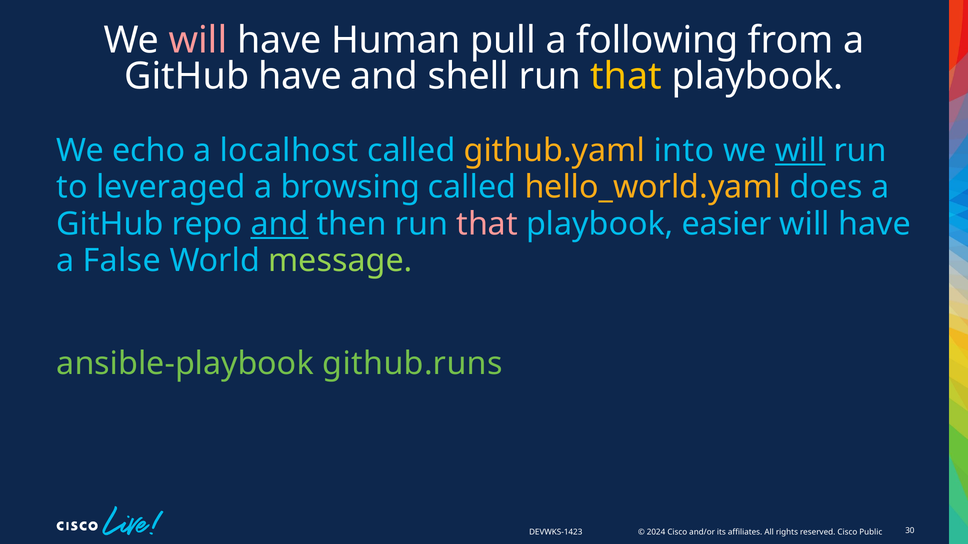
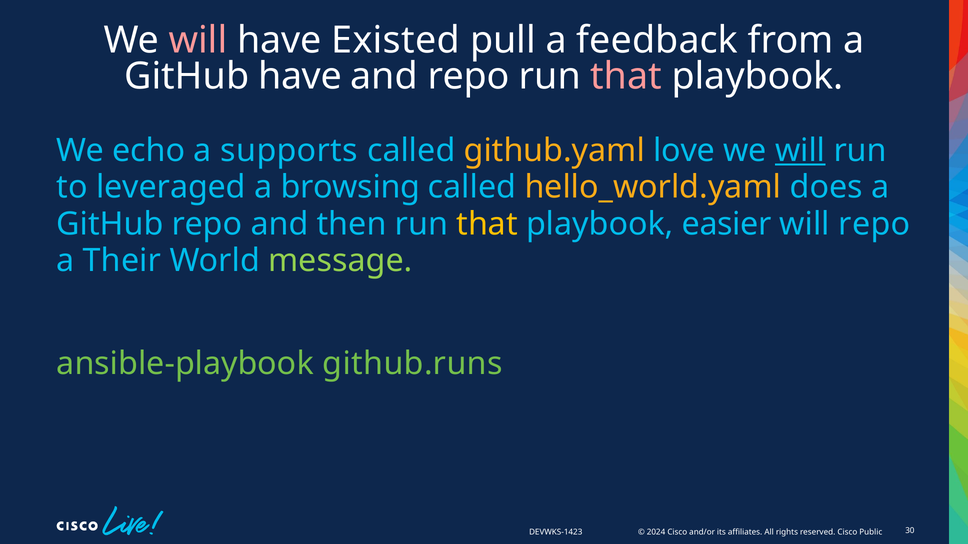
Human: Human -> Existed (396, 40)
following: following -> feedback (657, 40)
and shell: shell -> repo (468, 76)
that colour: yellow -> pink (626, 76)
localhost: localhost -> supports (289, 151)
into: into -> love (684, 151)
and underline: present -> none (279, 224)
that colour: pink -> yellow (487, 224)
have: have -> repo (874, 224)
False: False -> Their (122, 261)
